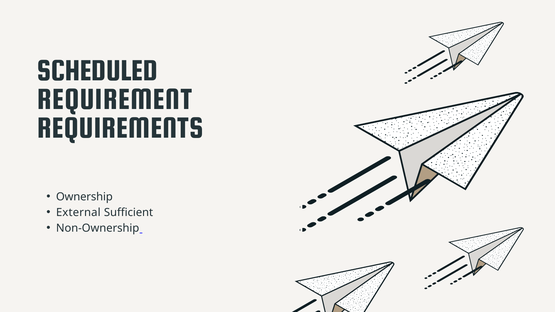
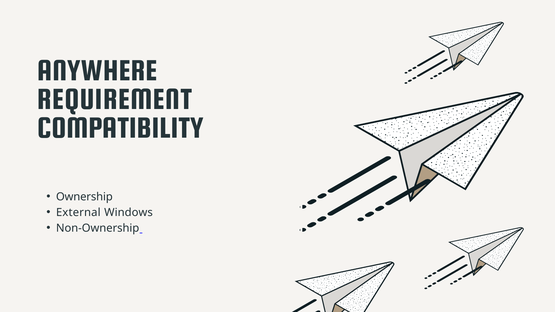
SCHEDULED: SCHEDULED -> ANYWHERE (97, 70)
REQUIREMENTS: REQUIREMENTS -> COMPATIBILITY (120, 128)
Sufficient: Sufficient -> Windows (128, 212)
